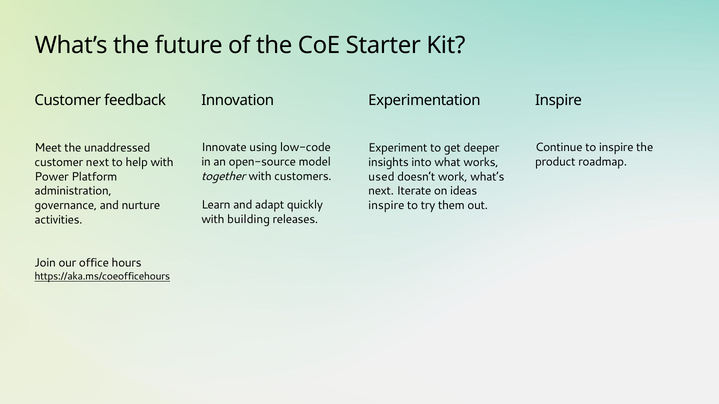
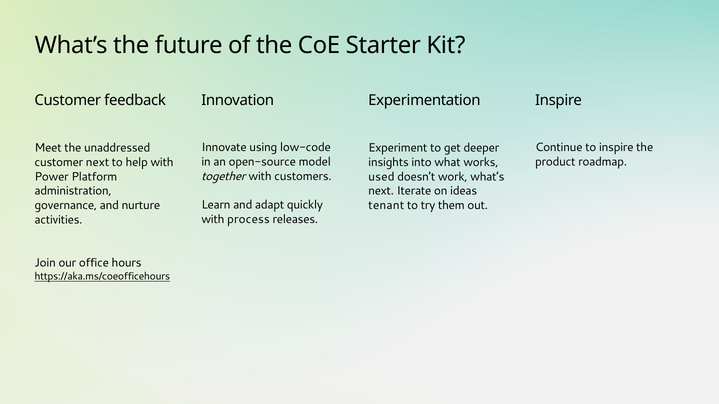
inspire: inspire -> tenant (386, 206)
building: building -> process (248, 220)
